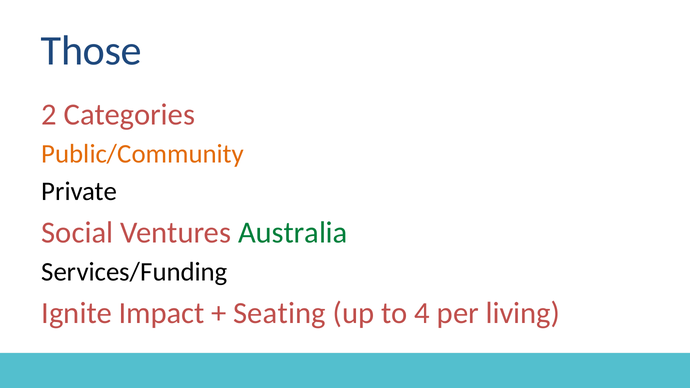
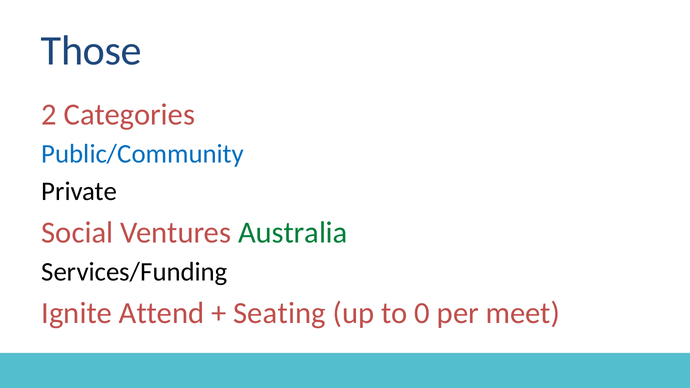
Public/Community colour: orange -> blue (143, 154)
Impact: Impact -> Attend (162, 313)
4: 4 -> 0 (422, 313)
living: living -> meet (523, 313)
